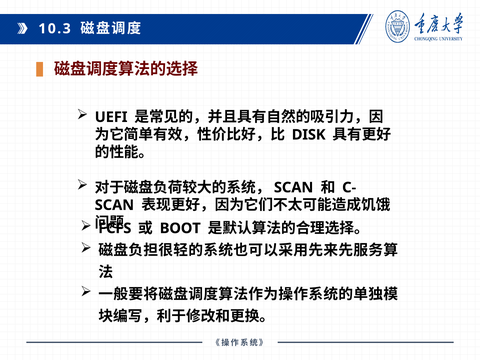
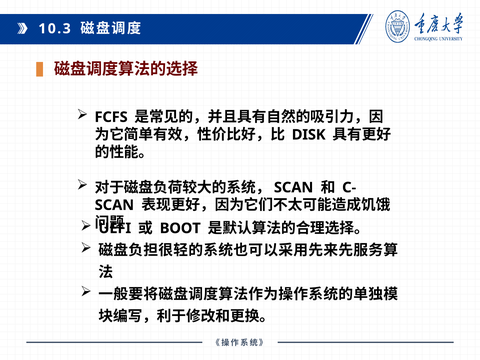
UEFI: UEFI -> FCFS (111, 117)
FCFS: FCFS -> UEFI (115, 228)
